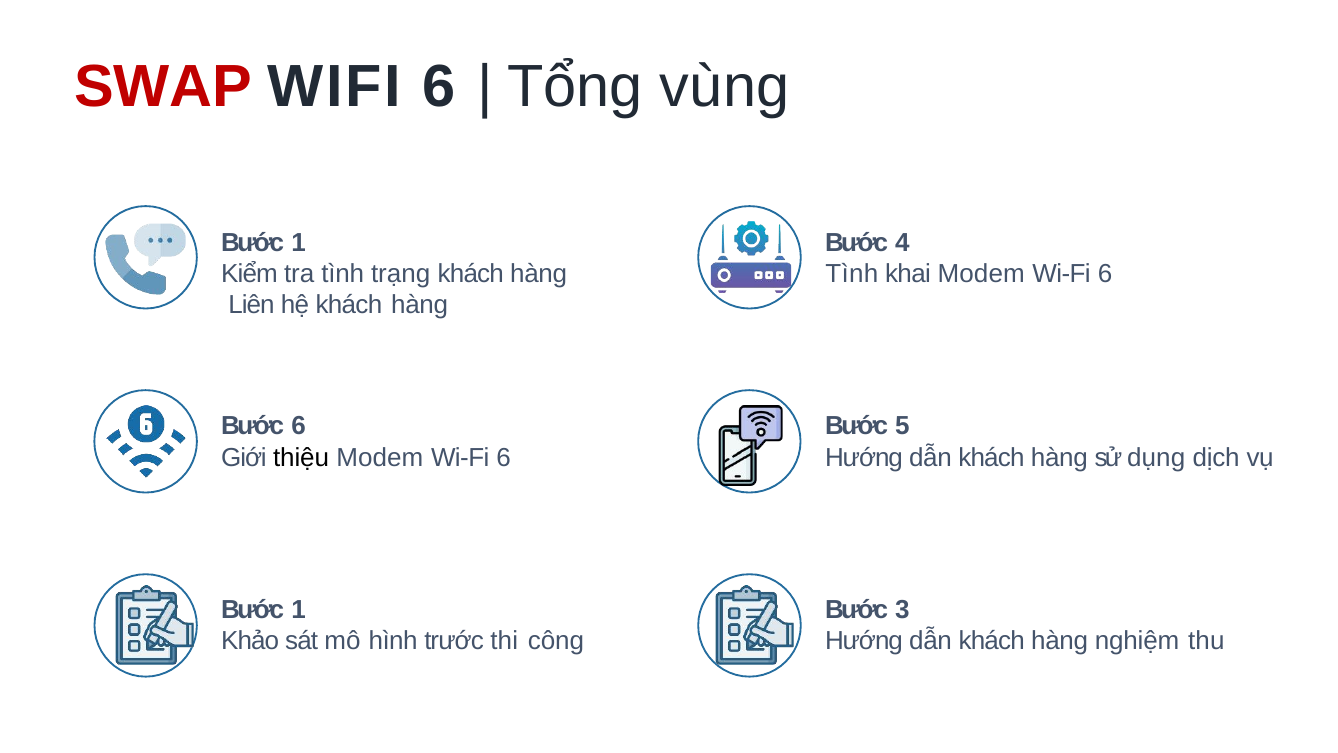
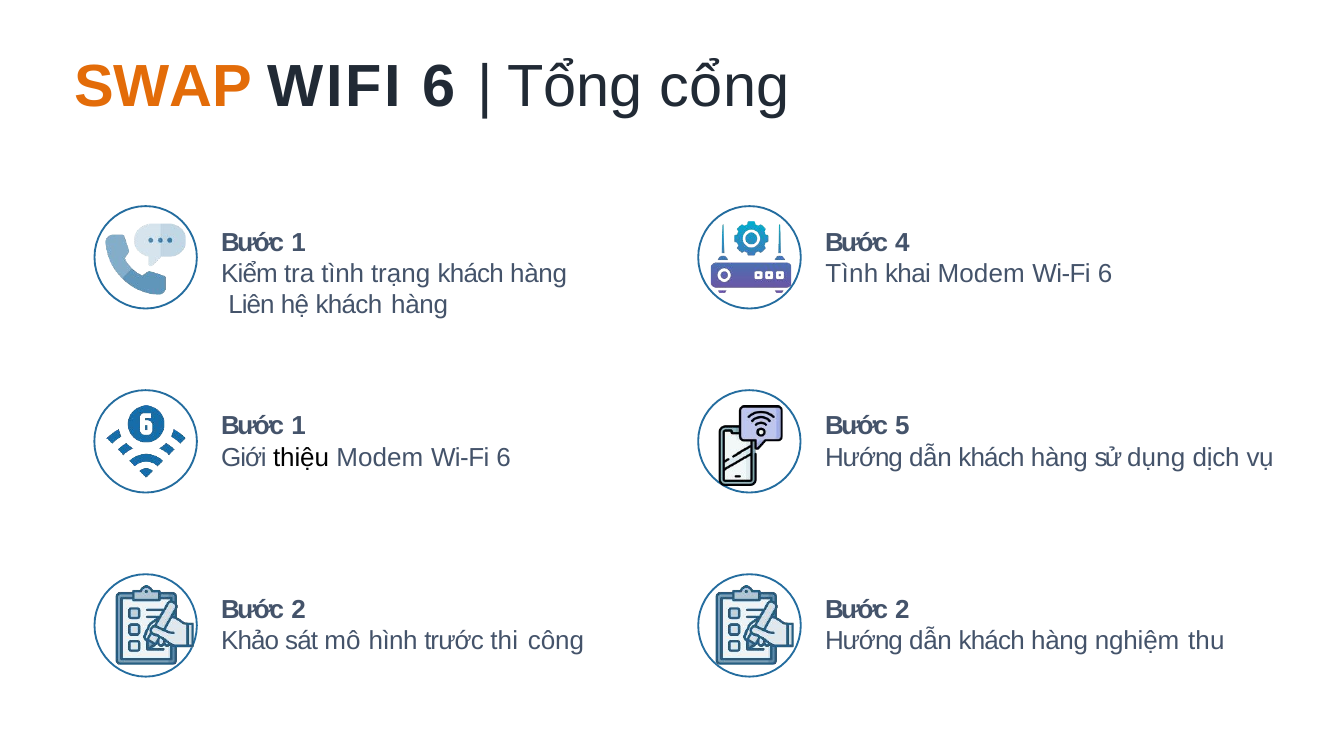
SWAP colour: red -> orange (163, 87)
vùng: vùng -> cổng (725, 87)
6: 6 -> 1 (299, 426)
1: 1 -> 2 (299, 610)
3: 3 -> 2 (902, 610)
